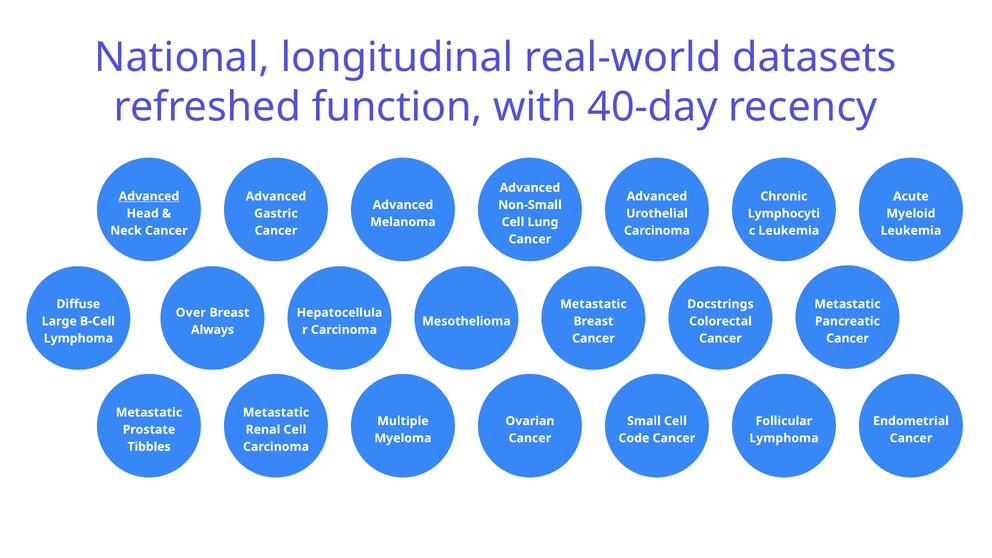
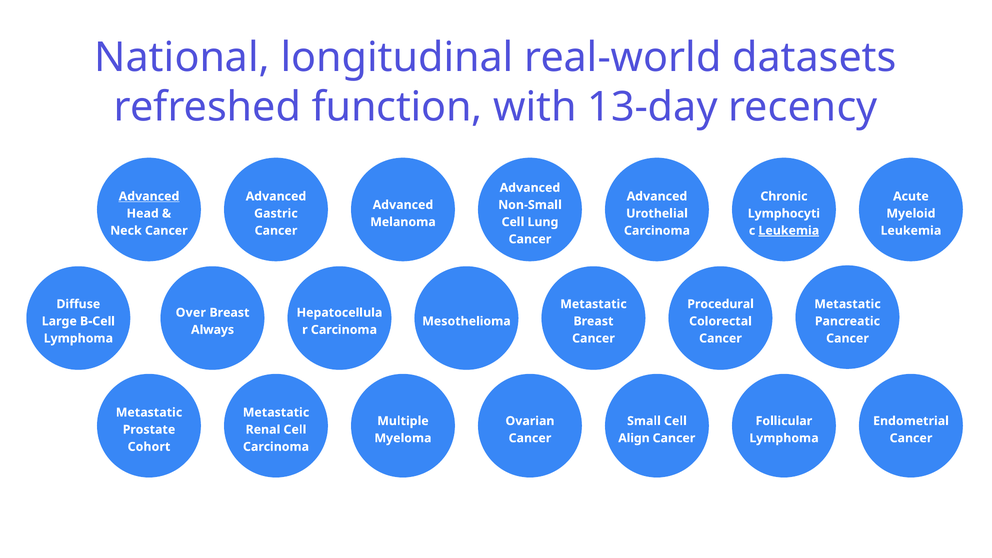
40-day: 40-day -> 13-day (653, 107)
Leukemia underline: none -> present (789, 231)
Docstrings: Docstrings -> Procedural (721, 304)
Code: Code -> Align (634, 438)
Tibbles: Tibbles -> Cohort (149, 447)
